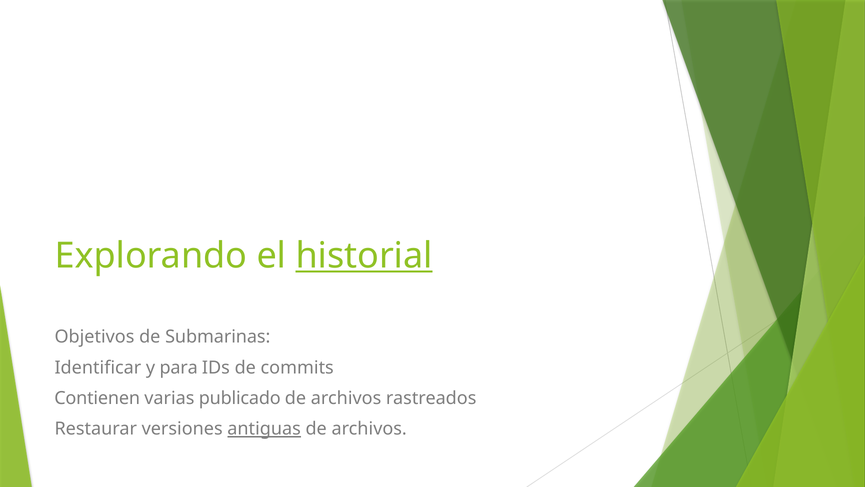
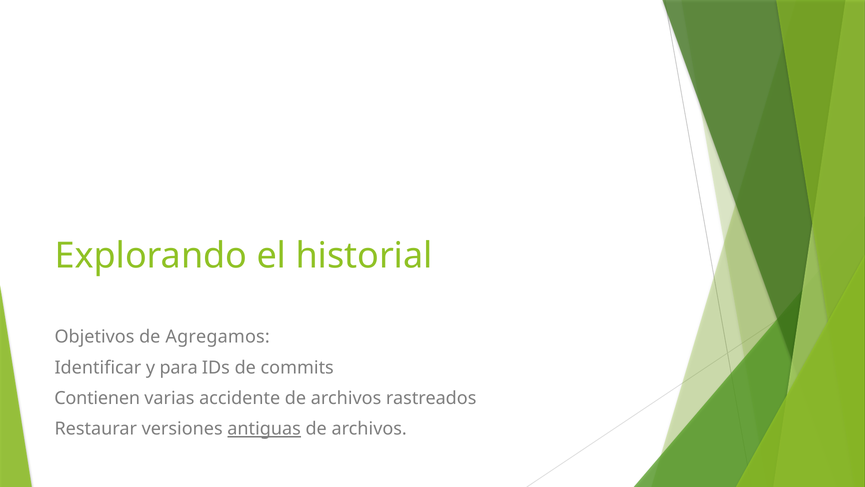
historial underline: present -> none (364, 256)
Submarinas: Submarinas -> Agregamos (218, 337)
publicado: publicado -> accidente (240, 398)
